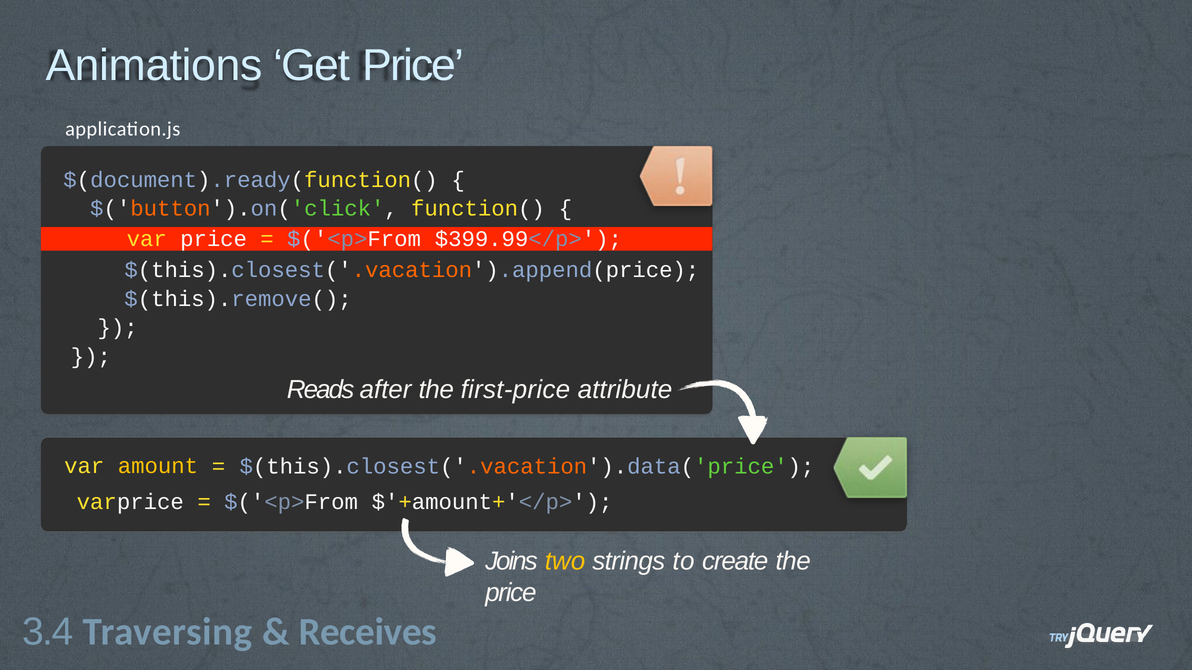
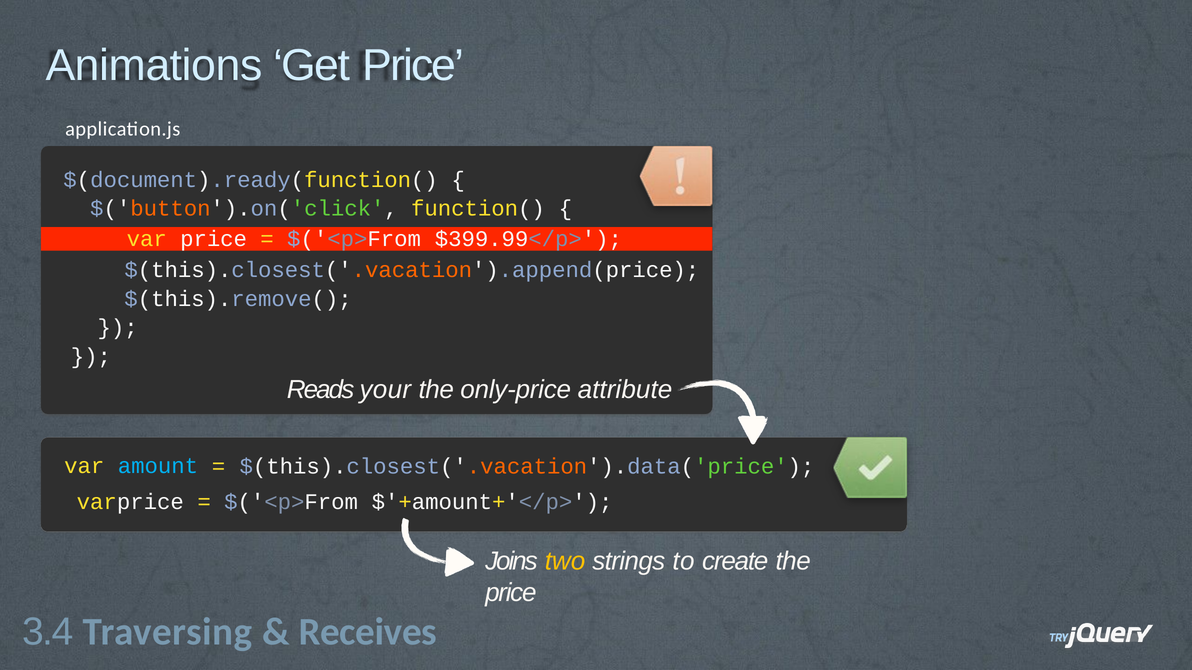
after: after -> your (385, 390)
first-price: first-price -> only-price (516, 390)
amount colour: yellow -> light blue (158, 466)
